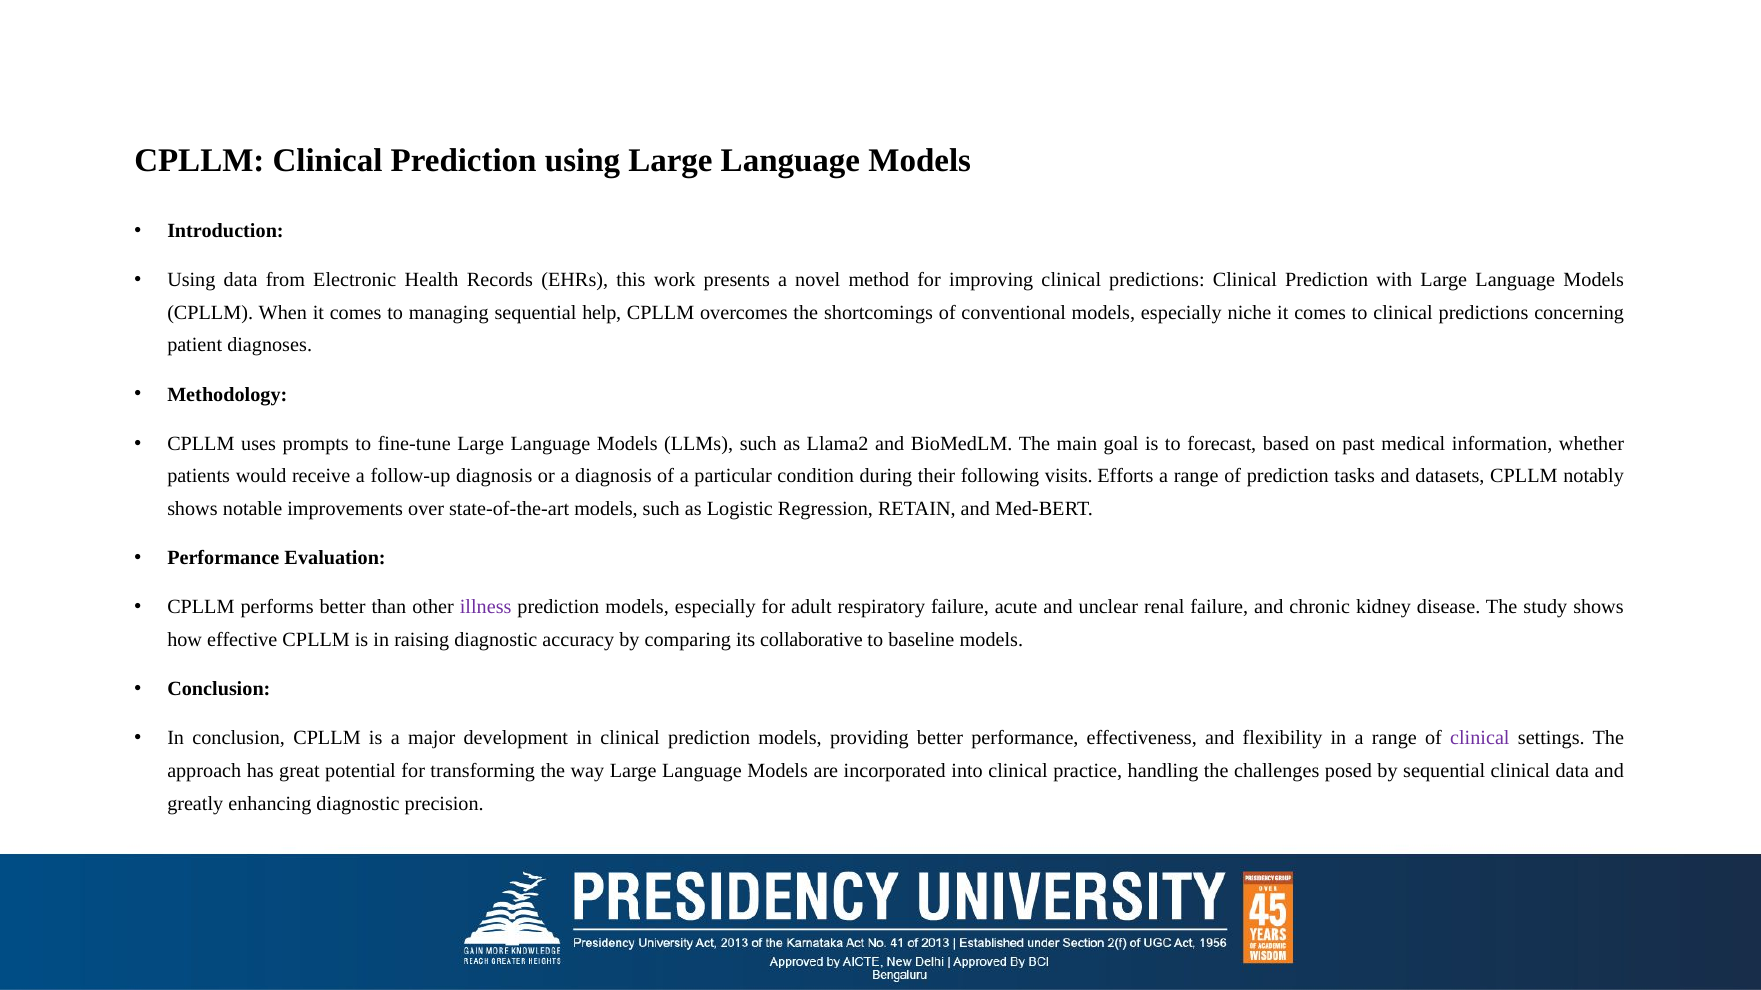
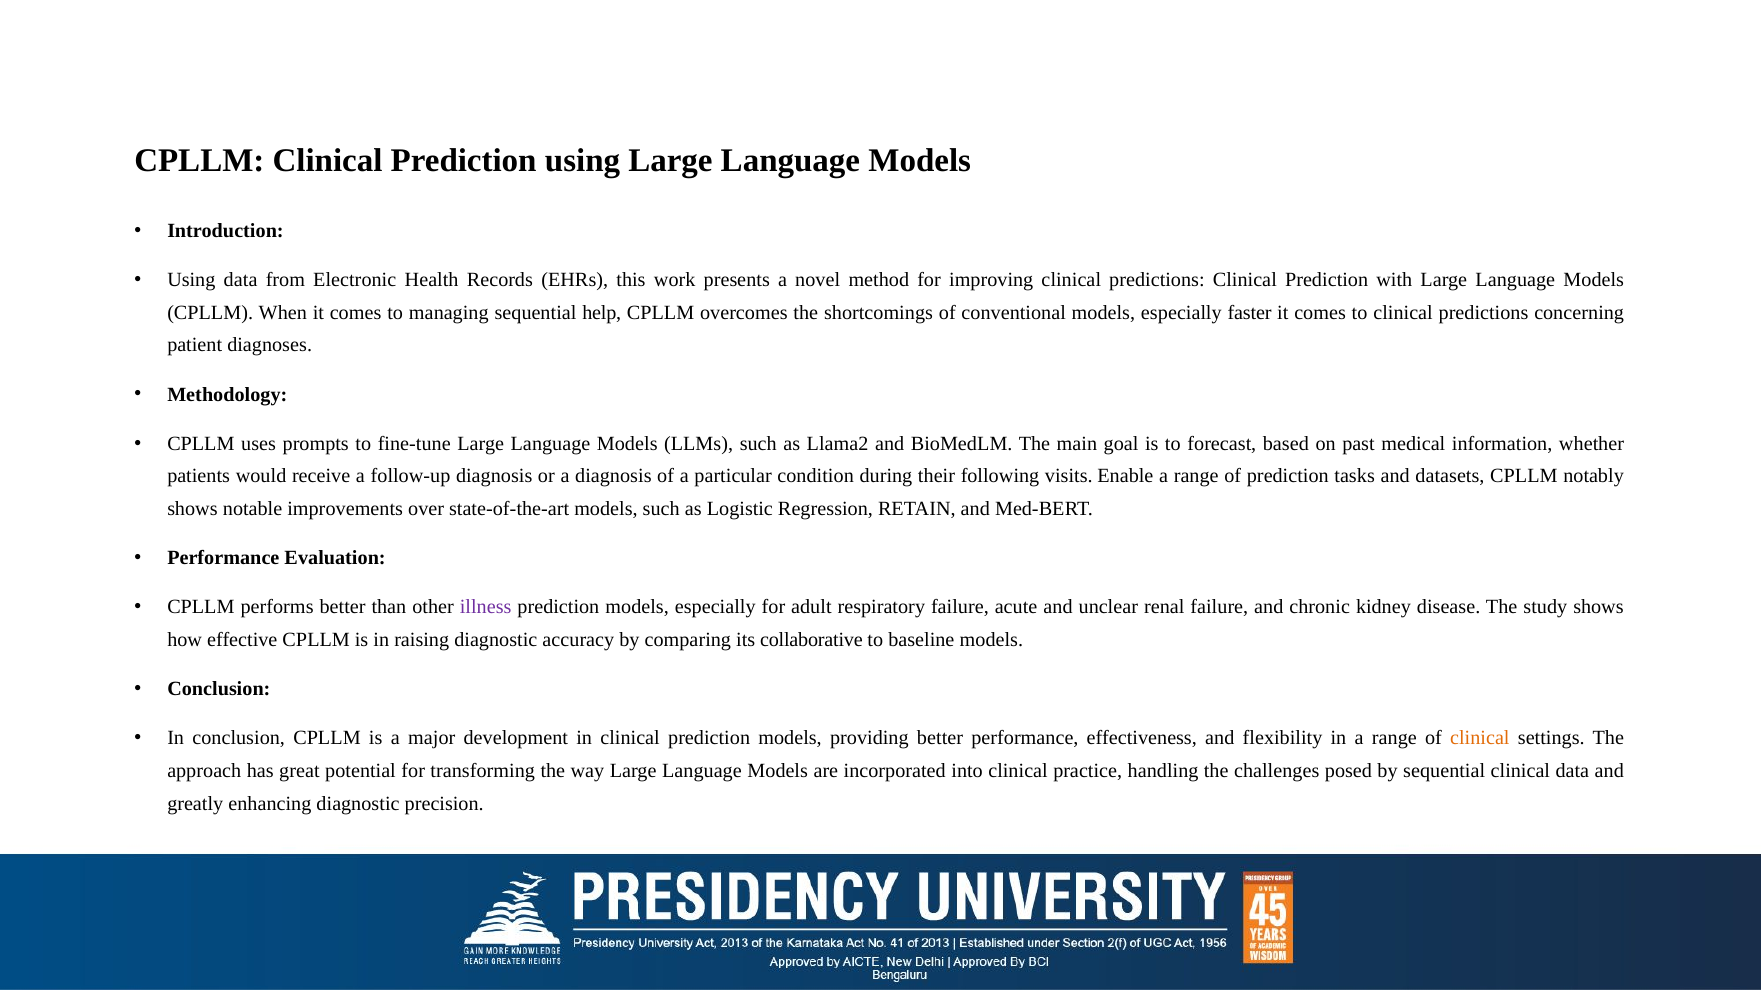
niche: niche -> faster (1250, 313)
Efforts: Efforts -> Enable (1125, 477)
clinical colour: purple -> orange (1480, 739)
